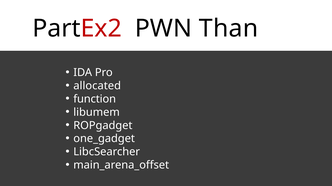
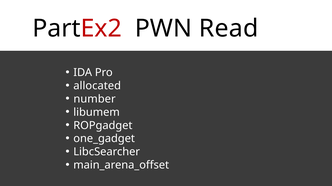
Than: Than -> Read (229, 28)
function: function -> number (95, 99)
